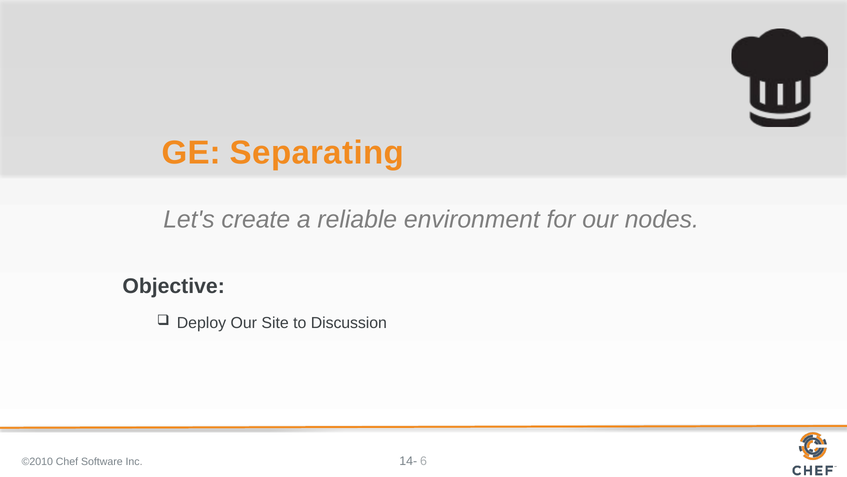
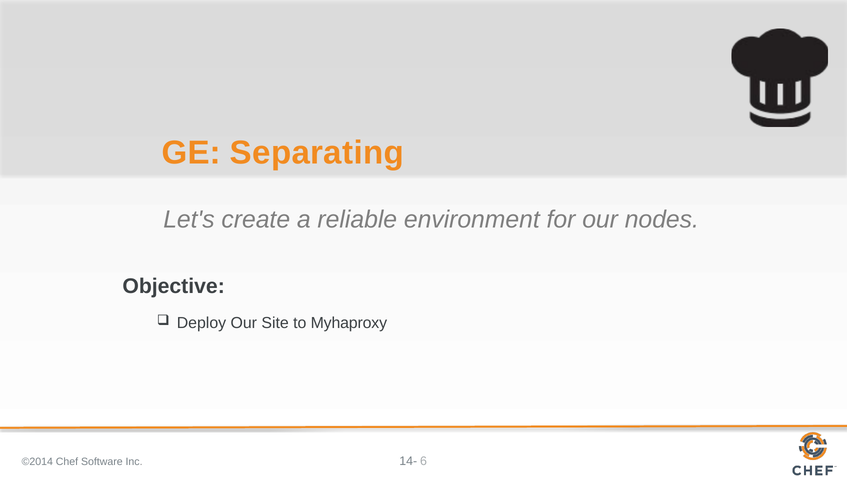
Discussion: Discussion -> Myhaproxy (349, 323)
©2010: ©2010 -> ©2014 (37, 461)
